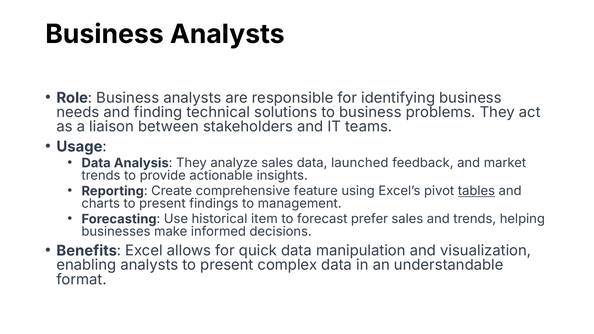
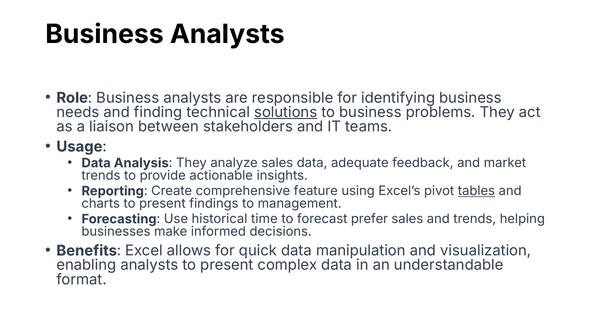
solutions underline: none -> present (286, 112)
launched: launched -> adequate (360, 163)
item: item -> time (264, 219)
